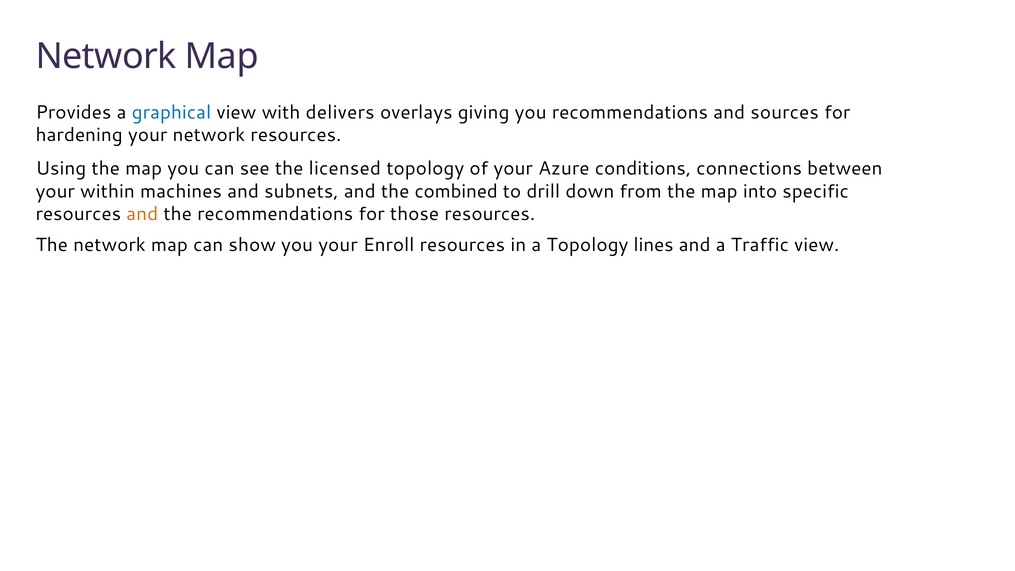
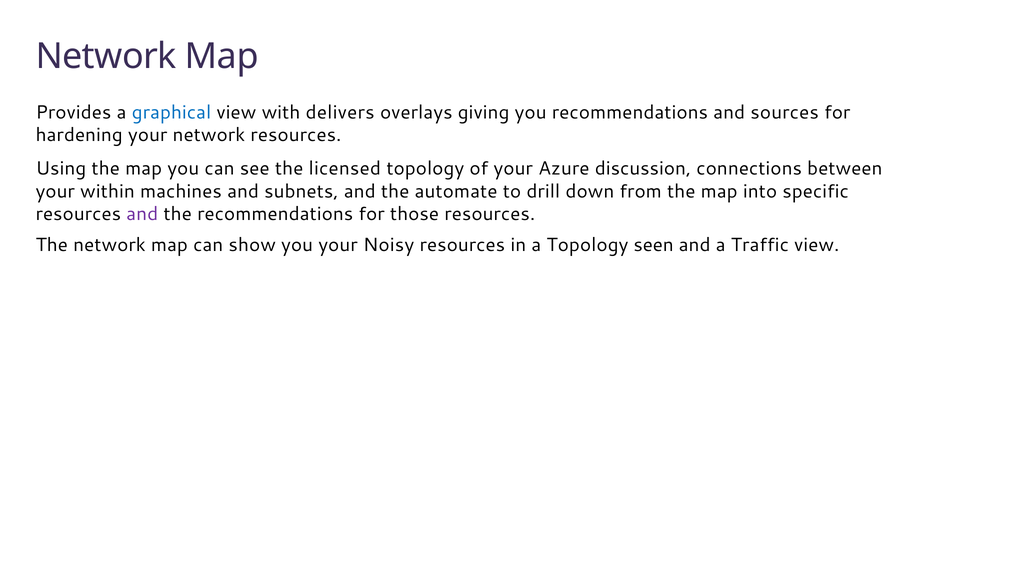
conditions: conditions -> discussion (643, 168)
combined: combined -> automate (456, 191)
and colour: orange -> purple (142, 214)
Enroll: Enroll -> Noisy (389, 245)
lines: lines -> seen (654, 245)
